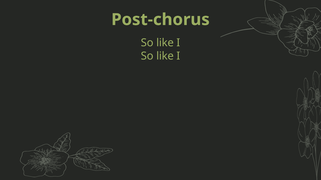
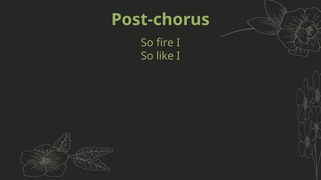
like: like -> fire (165, 43)
